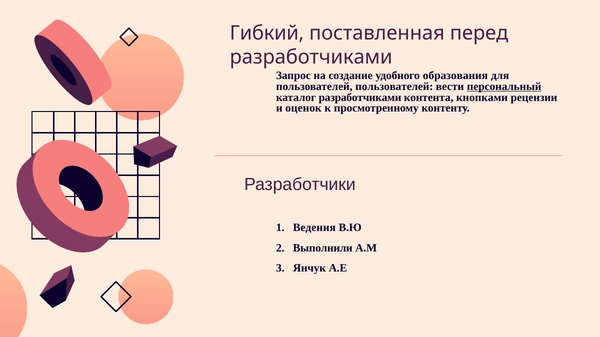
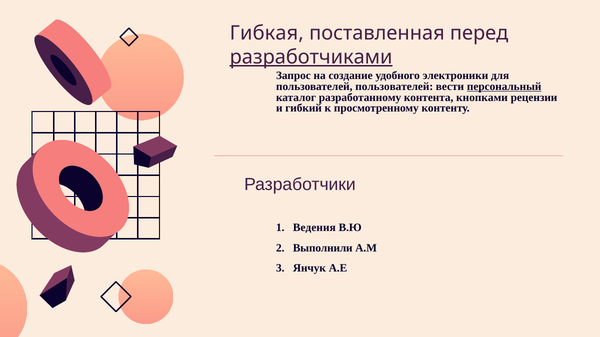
Гибкий: Гибкий -> Гибкая (267, 33)
разработчиками underline: none -> present (311, 57)
образования: образования -> электроники (455, 76)
каталог разработчиками: разработчиками -> разработанному (360, 97)
оценок: оценок -> гибкий (304, 108)
